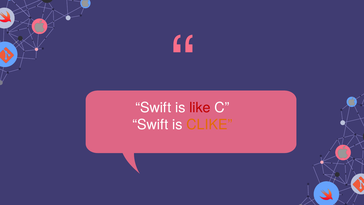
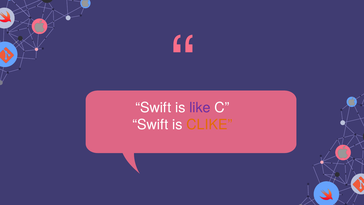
like colour: red -> purple (200, 108)
